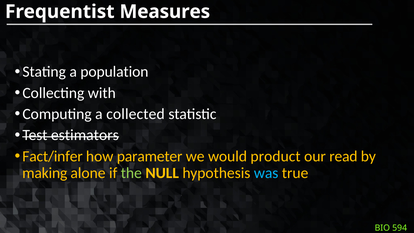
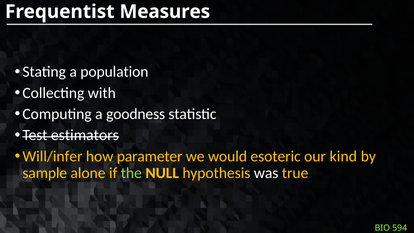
collected: collected -> goodness (136, 114)
Fact/infer: Fact/infer -> Will/infer (52, 156)
product: product -> esoteric (276, 156)
read: read -> kind (343, 156)
making: making -> sample (45, 173)
was colour: light blue -> white (266, 173)
